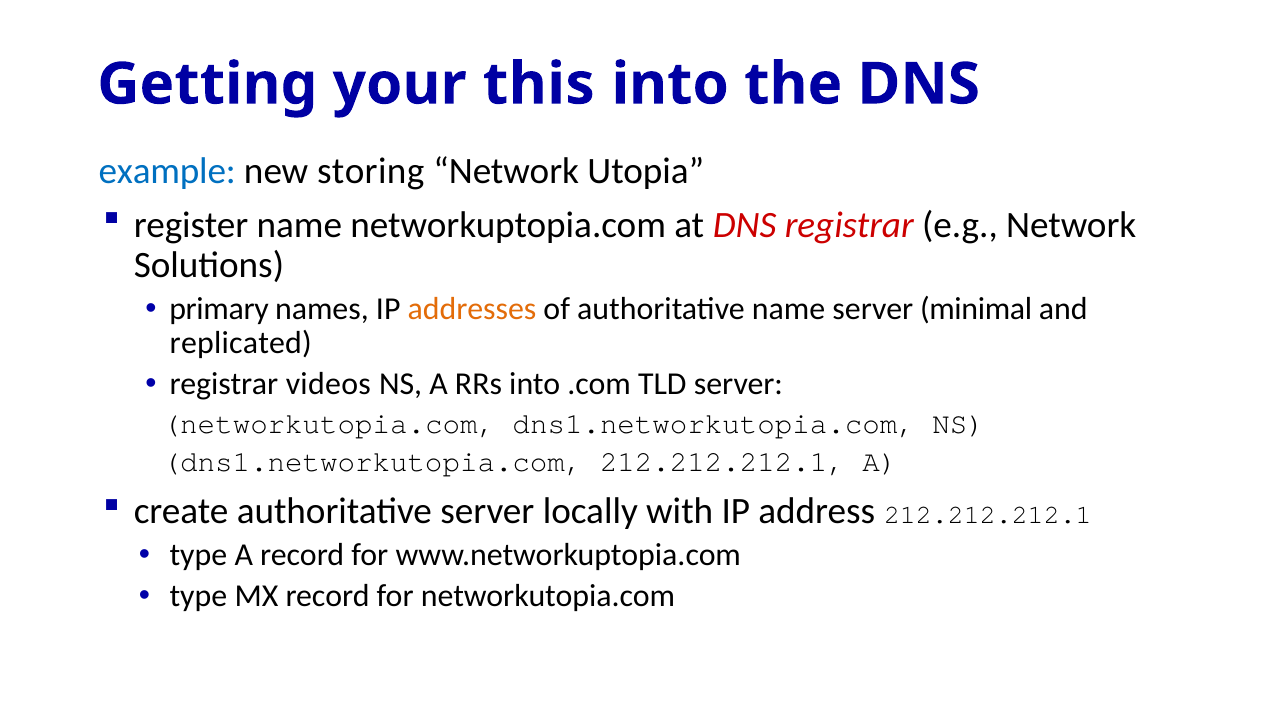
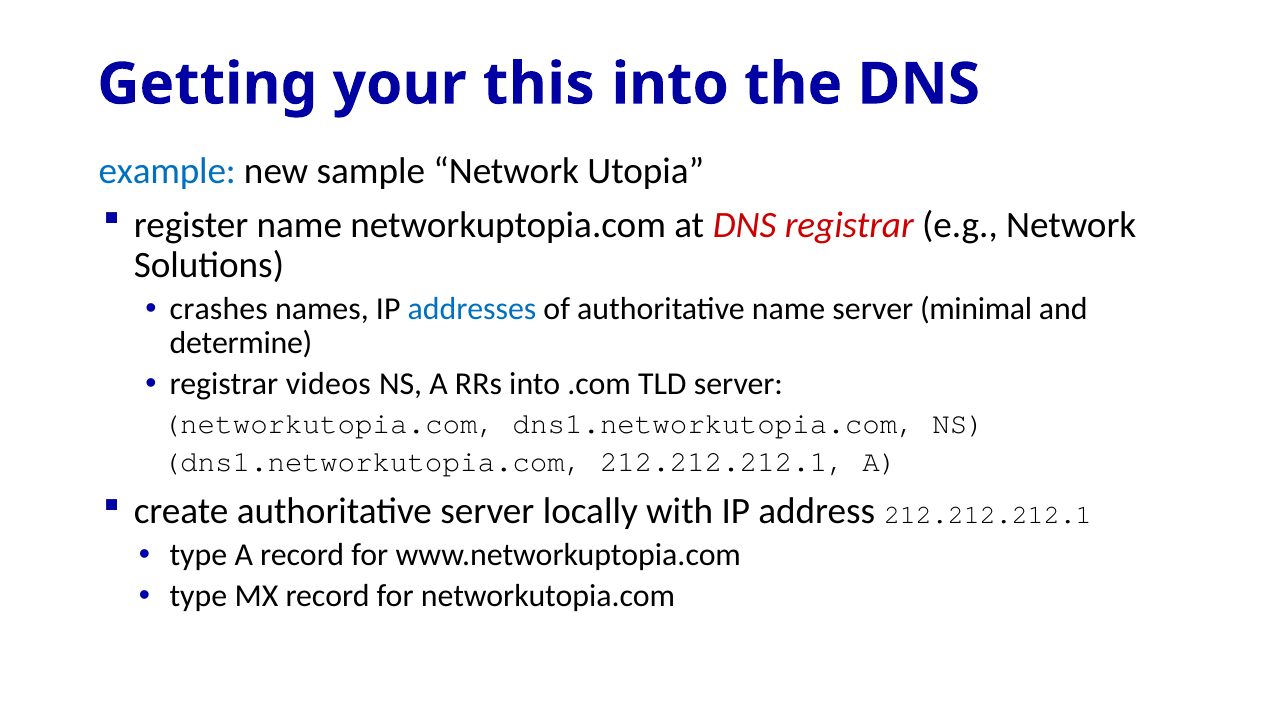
storing: storing -> sample (371, 171)
primary: primary -> crashes (219, 309)
addresses colour: orange -> blue (472, 309)
replicated: replicated -> determine (241, 343)
